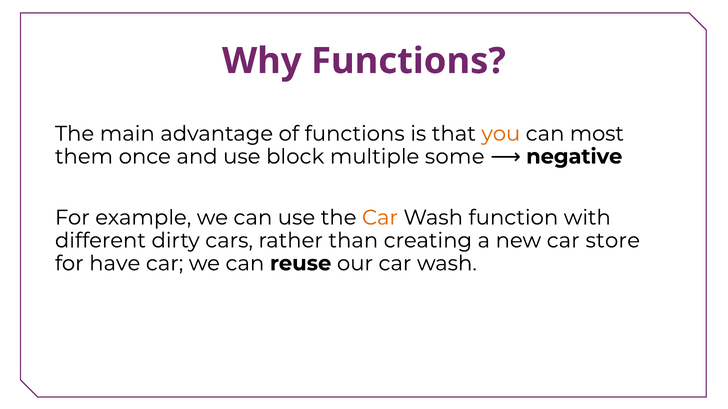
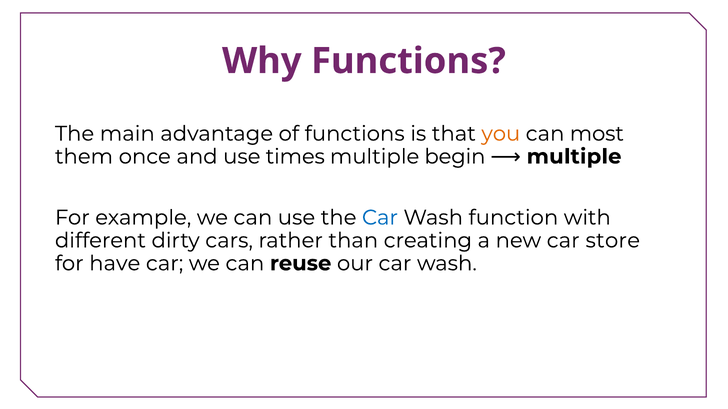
block: block -> times (295, 157)
some: some -> begin (455, 157)
negative: negative -> multiple (574, 157)
Car colour: orange -> blue (380, 218)
